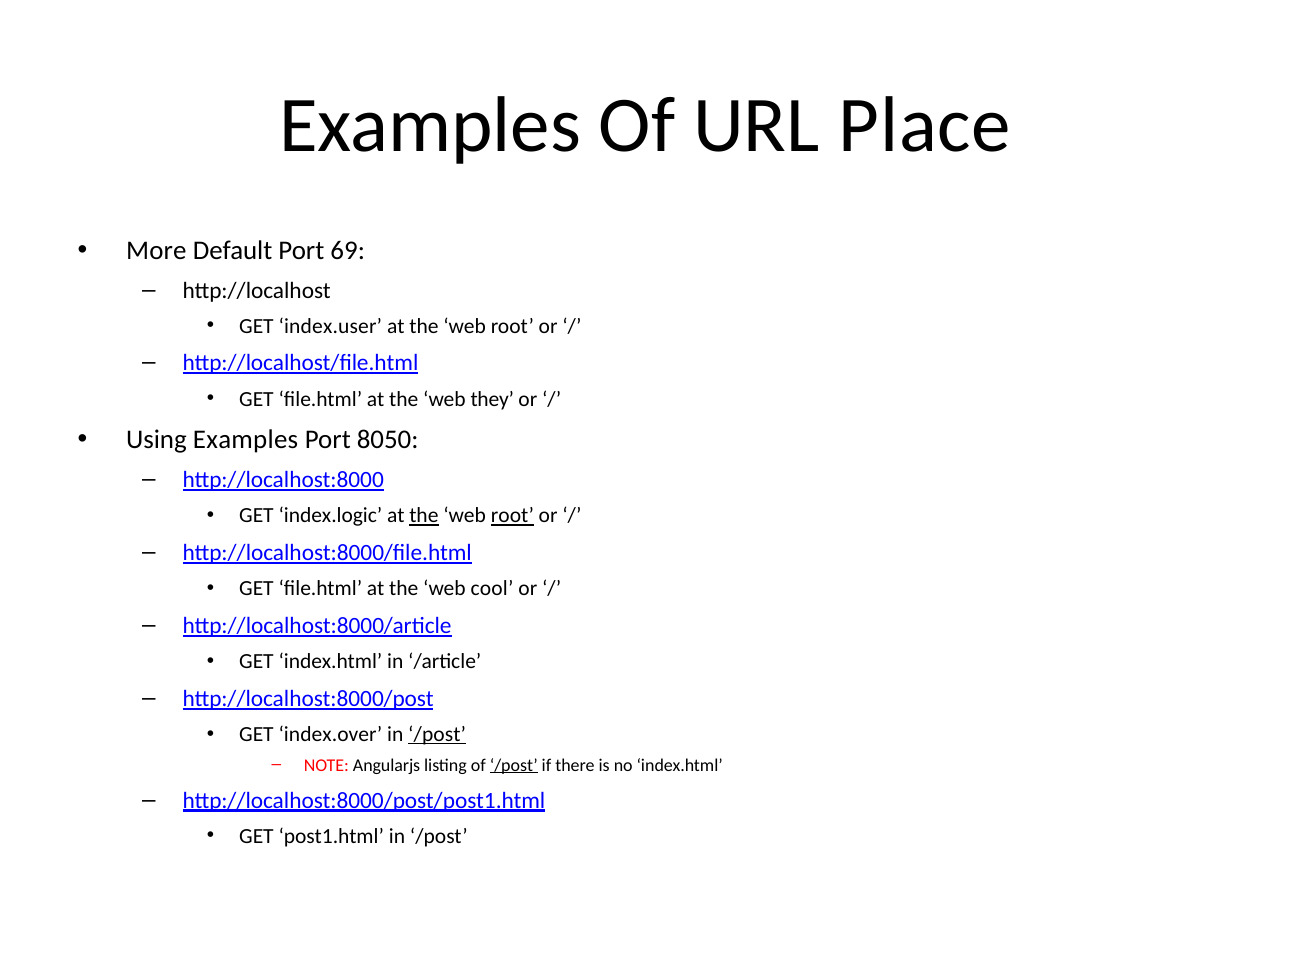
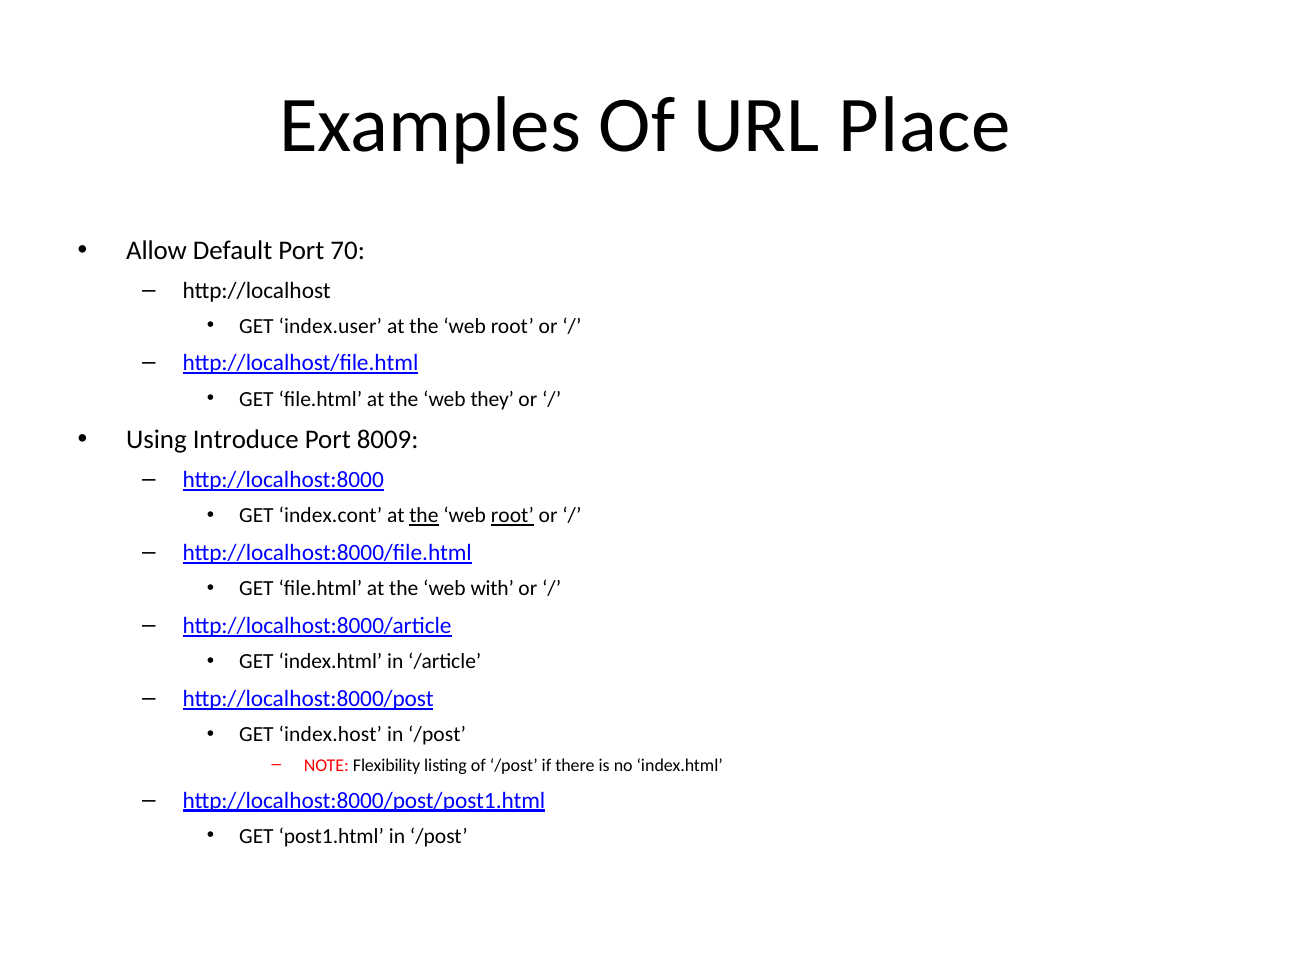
More: More -> Allow (156, 251)
69: 69 -> 70 (348, 251)
Using Examples: Examples -> Introduce (246, 440)
8050: 8050 -> 8009 (388, 440)
index.logic: index.logic -> index.cont (330, 516)
cool: cool -> with (492, 589)
index.over: index.over -> index.host (330, 735)
/post underline: present -> none (437, 735)
Angularjs: Angularjs -> Flexibility (387, 766)
/post underline: present -> none (514, 766)
